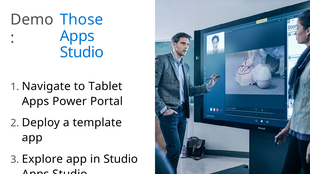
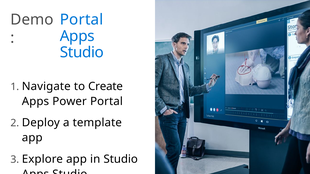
Those: Those -> Portal (82, 20)
Tablet: Tablet -> Create (106, 86)
